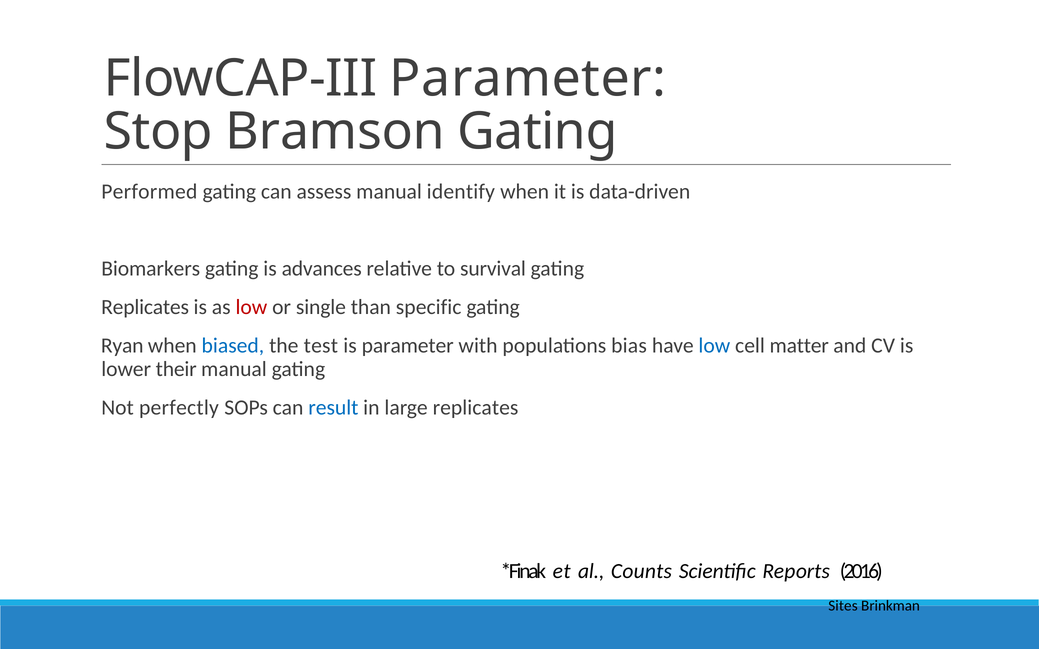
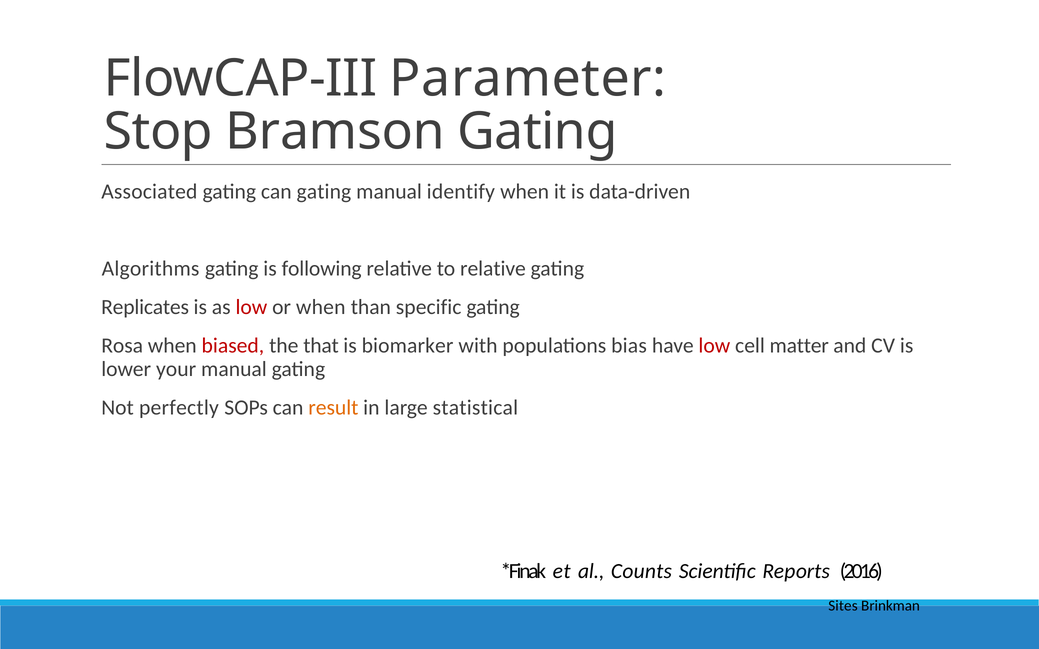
Performed: Performed -> Associated (149, 192)
can assess: assess -> gating (324, 192)
Biomarkers: Biomarkers -> Algorithms (151, 269)
advances: advances -> following (322, 269)
to survival: survival -> relative (493, 269)
or single: single -> when (321, 307)
Ryan: Ryan -> Rosa (122, 346)
biased colour: blue -> red (233, 346)
test: test -> that (321, 346)
is parameter: parameter -> biomarker (408, 346)
low colour: blue -> red (714, 346)
their: their -> your (176, 369)
result colour: blue -> orange (333, 408)
large replicates: replicates -> statistical (475, 408)
